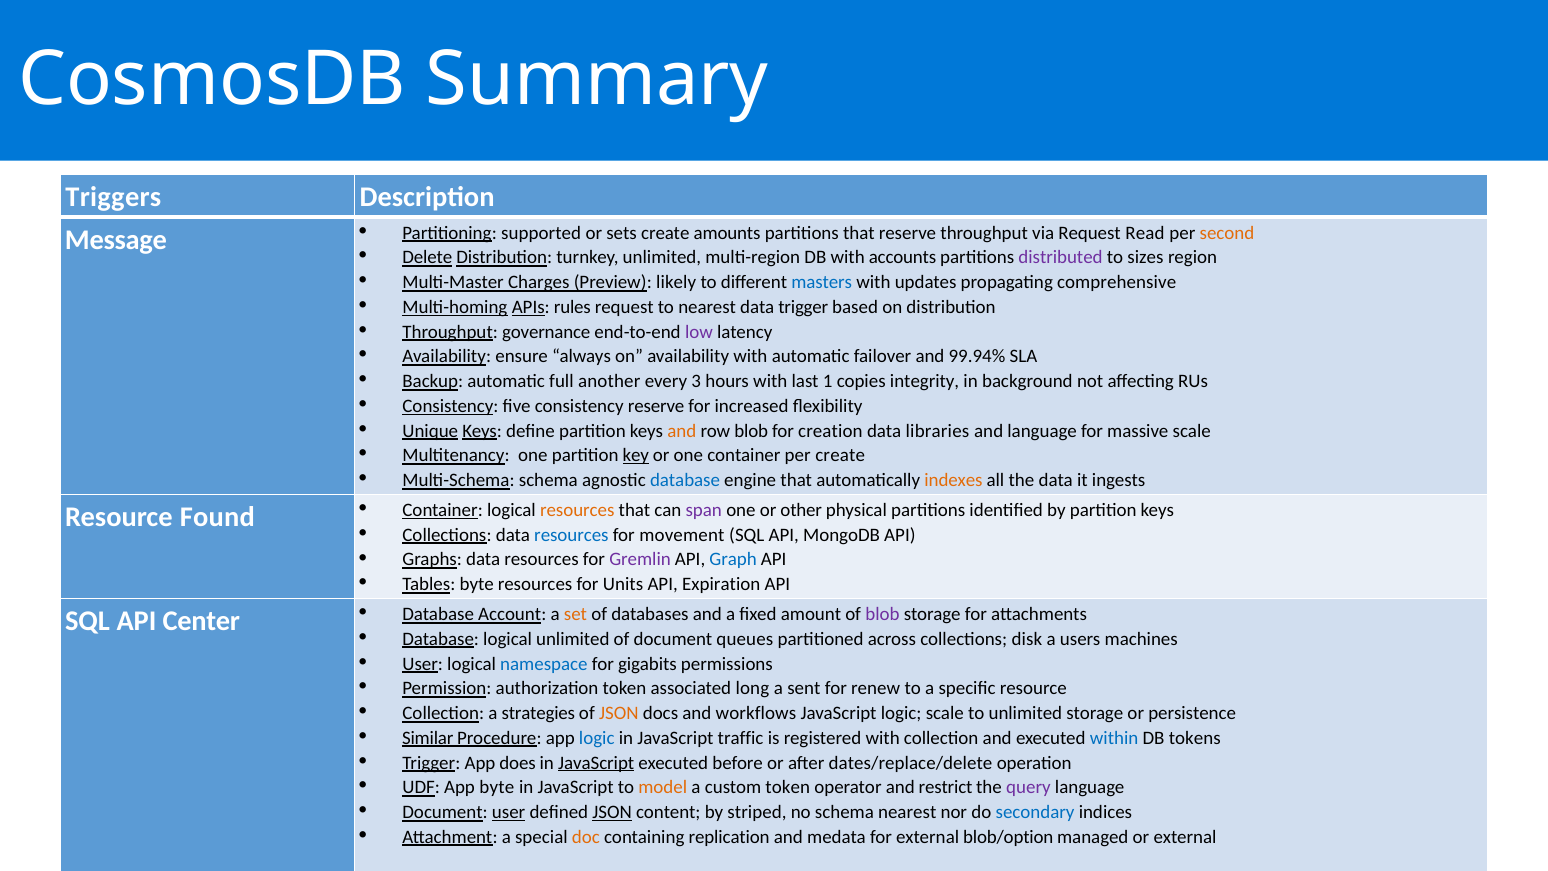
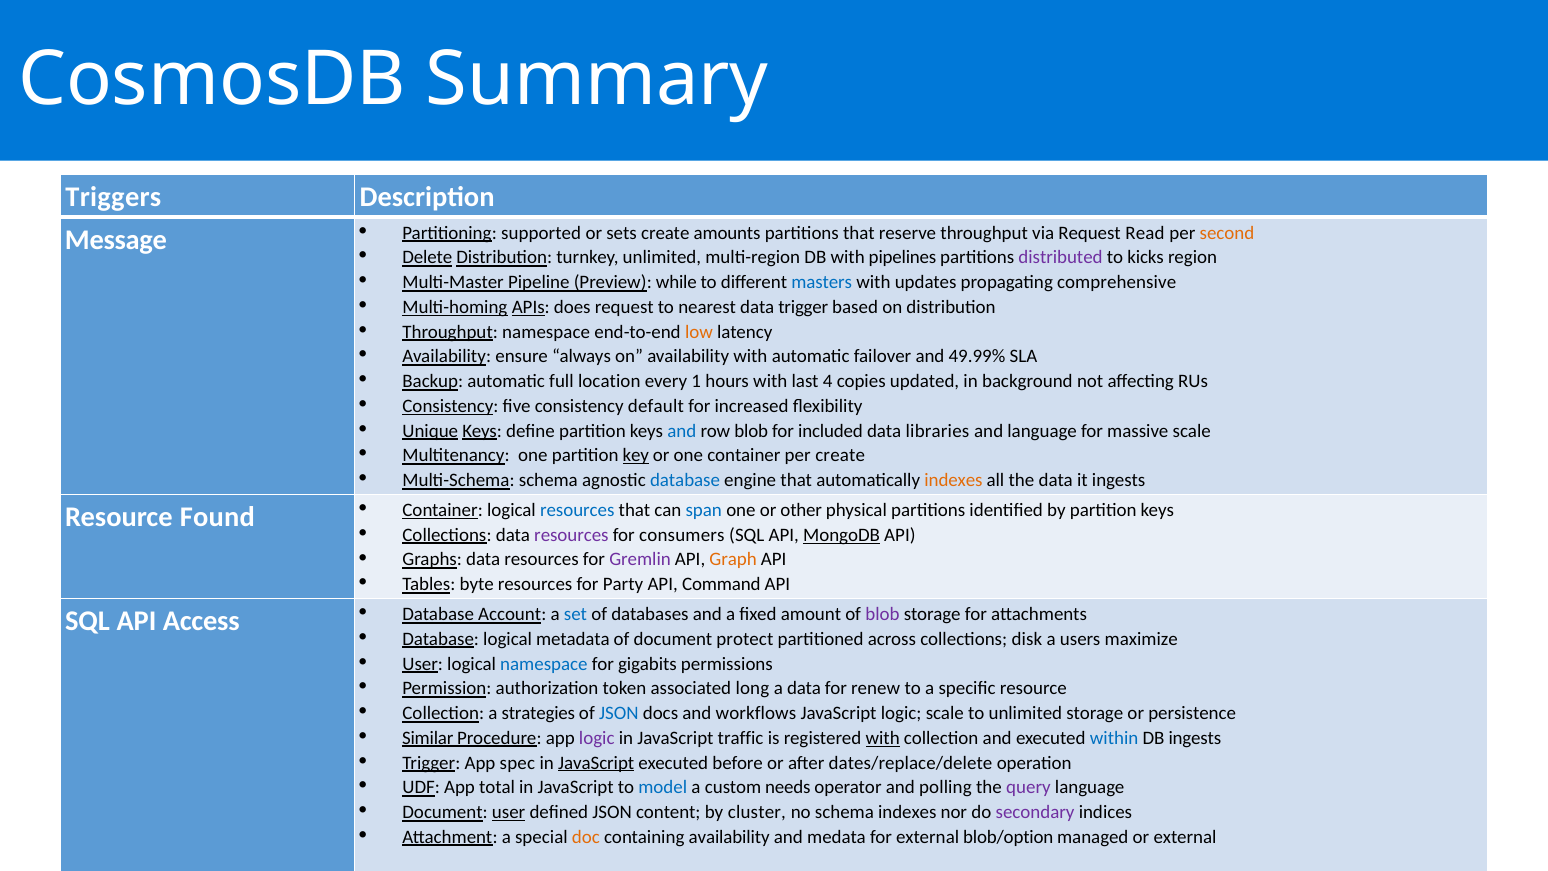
accounts: accounts -> pipelines (903, 258)
sizes: sizes -> kicks (1146, 258)
Charges: Charges -> Pipeline (539, 282)
likely: likely -> while (676, 282)
rules: rules -> does (572, 307)
Throughput governance: governance -> namespace (546, 332)
low colour: purple -> orange (699, 332)
99.94%: 99.94% -> 49.99% (977, 356)
another: another -> location (609, 381)
3: 3 -> 1 (696, 381)
1: 1 -> 4 (828, 381)
integrity: integrity -> updated (925, 381)
consistency reserve: reserve -> default (656, 406)
and colour: orange -> blue (682, 431)
creation: creation -> included (831, 431)
resources colour: orange -> blue (577, 510)
span colour: purple -> blue (704, 510)
resources colour: blue -> purple (571, 535)
movement: movement -> consumers (682, 535)
MongoDB underline: none -> present (842, 535)
Graph colour: blue -> orange (733, 559)
Units: Units -> Party (623, 584)
Expiration: Expiration -> Command (721, 584)
Center: Center -> Access (201, 621)
set colour: orange -> blue (575, 614)
logical unlimited: unlimited -> metadata (573, 639)
queues: queues -> protect (745, 639)
machines: machines -> maximize (1141, 639)
a sent: sent -> data (804, 688)
JSON colour: orange -> blue (619, 713)
logic colour: blue -> purple (597, 738)
with underline: none -> present (883, 738)
DB tokens: tokens -> ingests (1195, 738)
does: does -> spec (517, 762)
App byte: byte -> total (497, 787)
model colour: orange -> blue (663, 787)
custom token: token -> needs (788, 787)
restrict: restrict -> polling (945, 787)
JSON underline: present -> none (612, 812)
striped: striped -> cluster (757, 812)
schema nearest: nearest -> indexes (907, 812)
secondary colour: blue -> purple (1035, 812)
containing replication: replication -> availability (729, 837)
